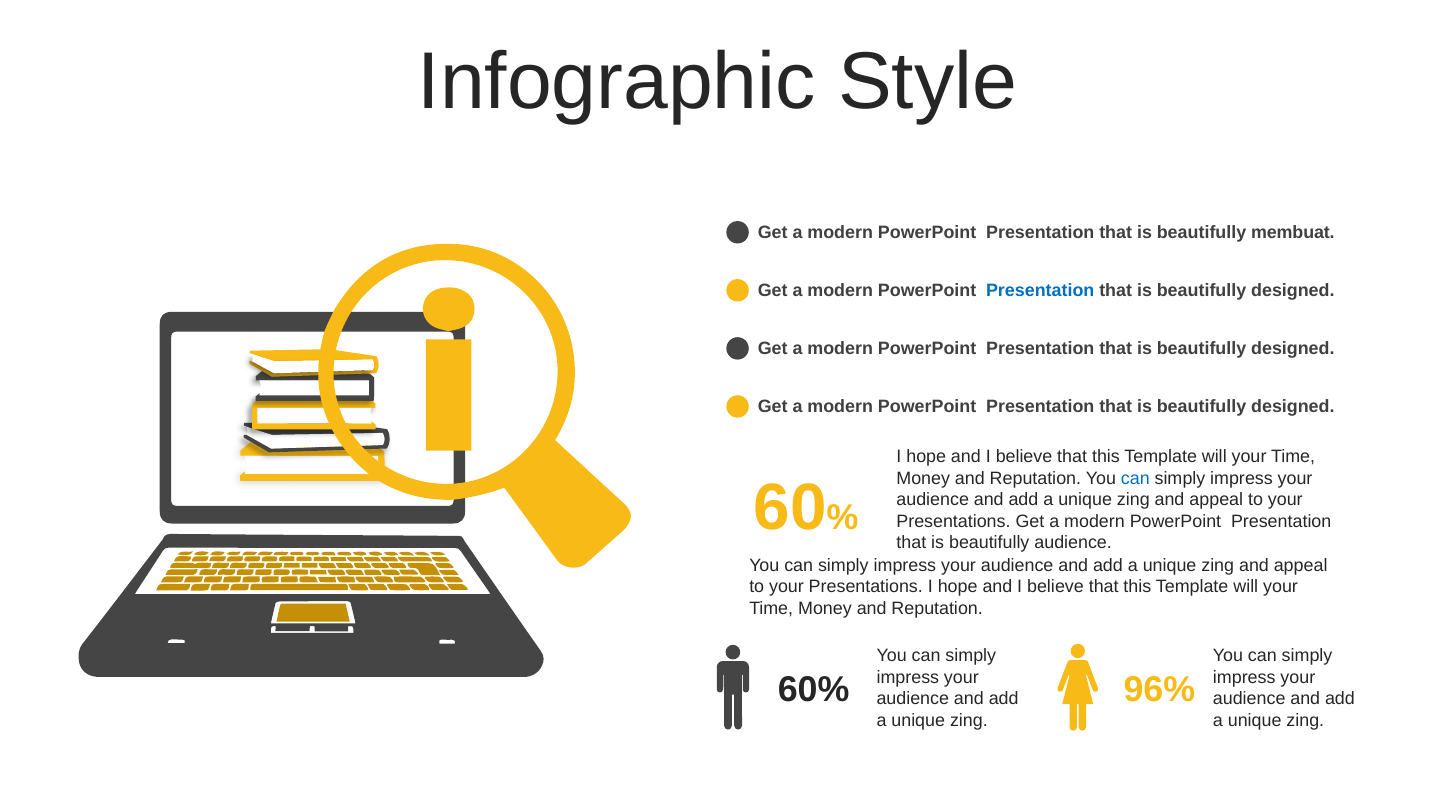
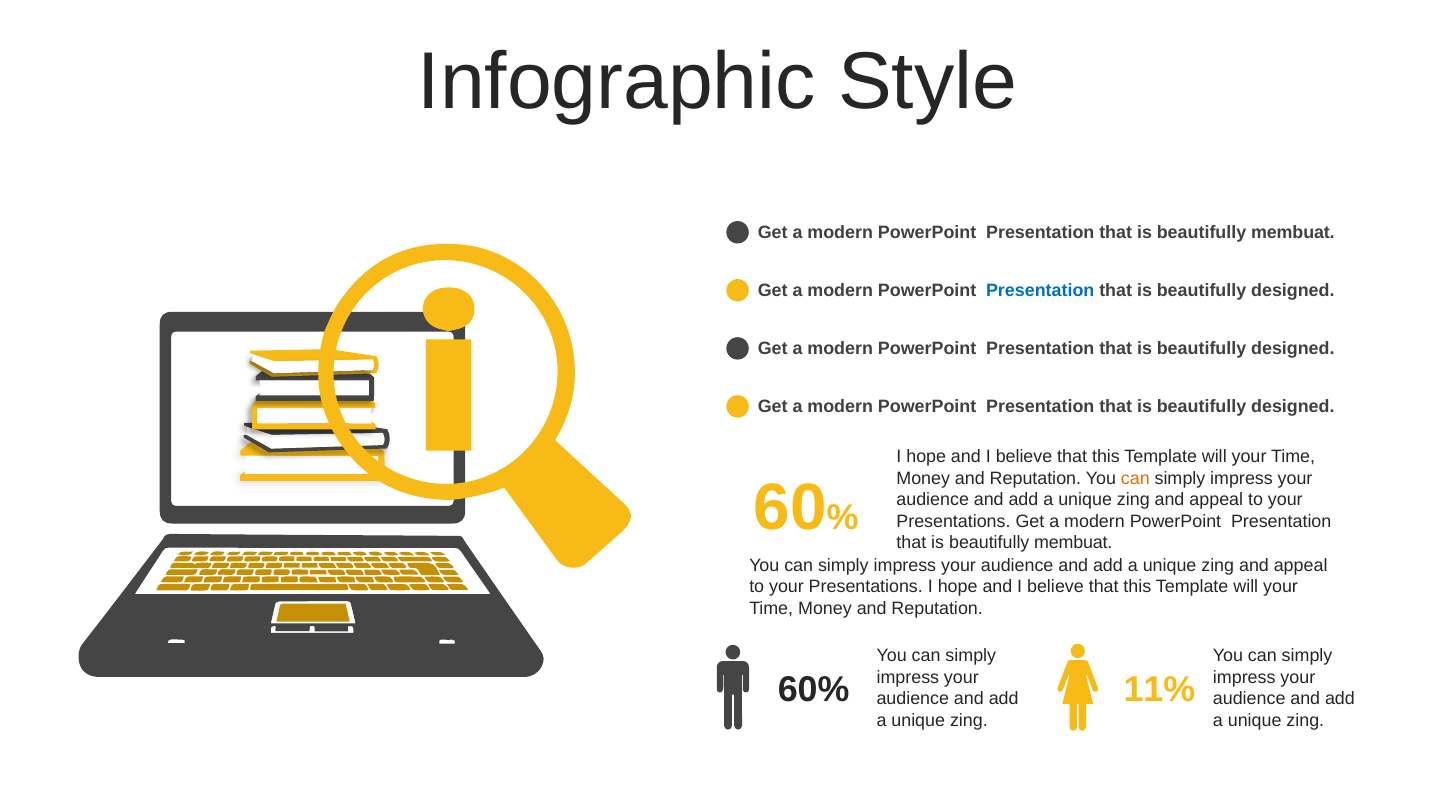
can colour: blue -> orange (1135, 479)
audience: audience -> membuat (1073, 543)
96%: 96% -> 11% (1159, 690)
